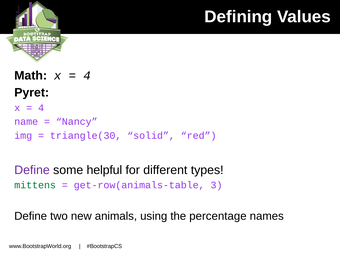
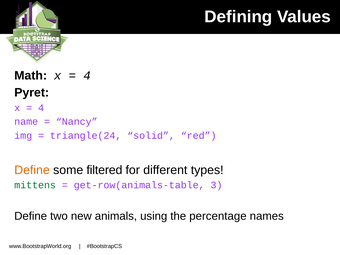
triangle(30: triangle(30 -> triangle(24 (86, 136)
Define colour: purple -> orange (32, 170)
helpful: helpful -> filtered (104, 170)
